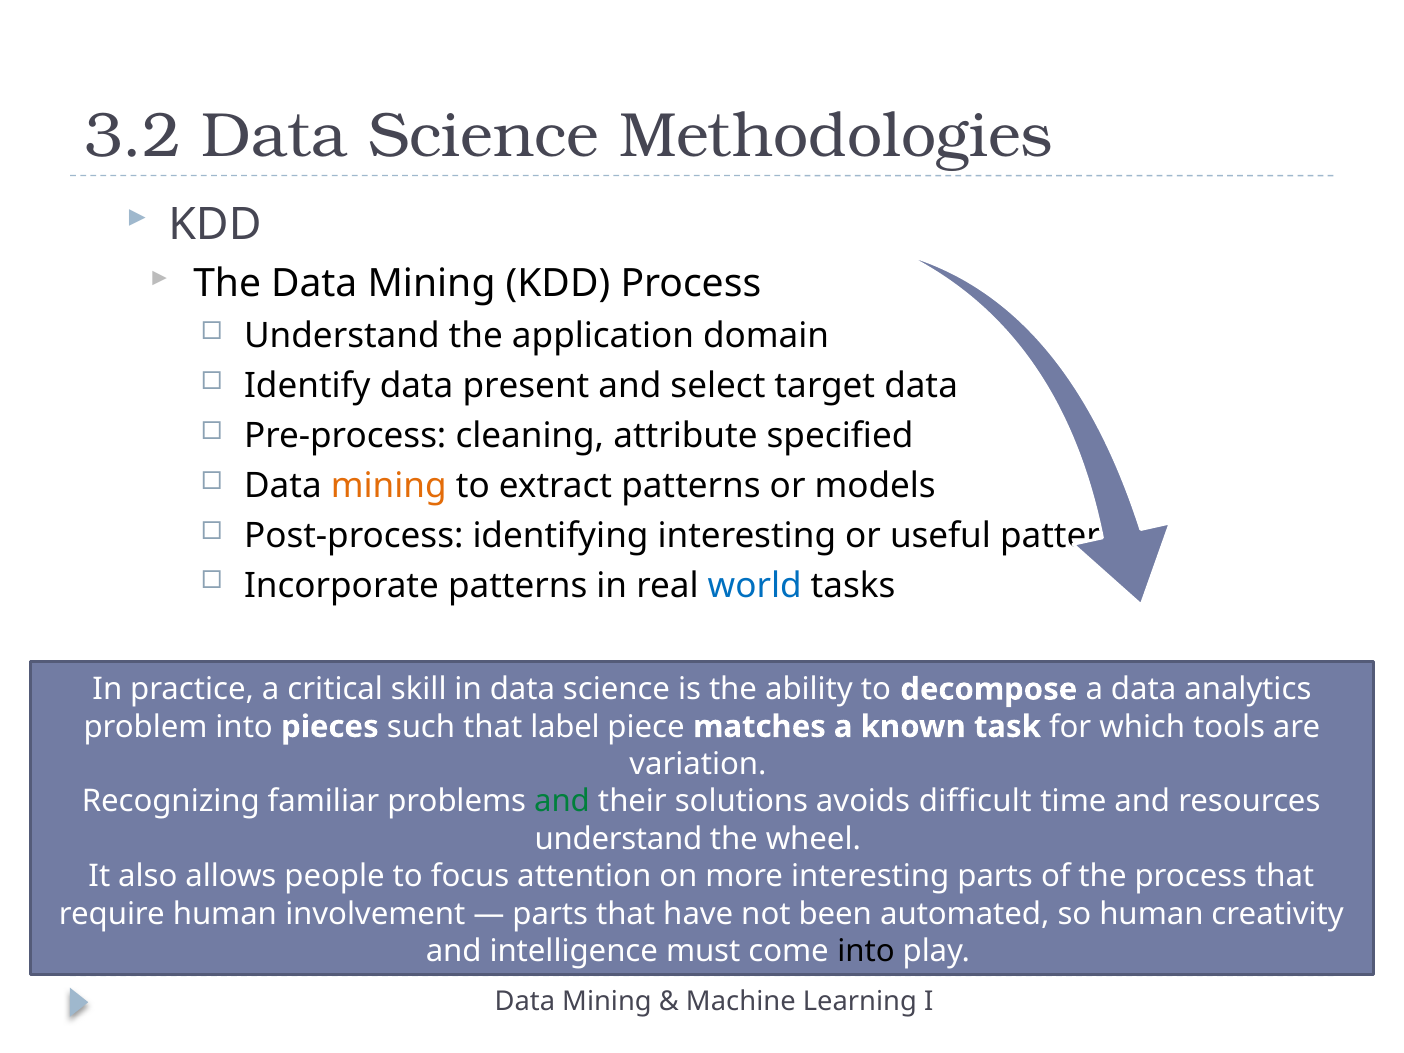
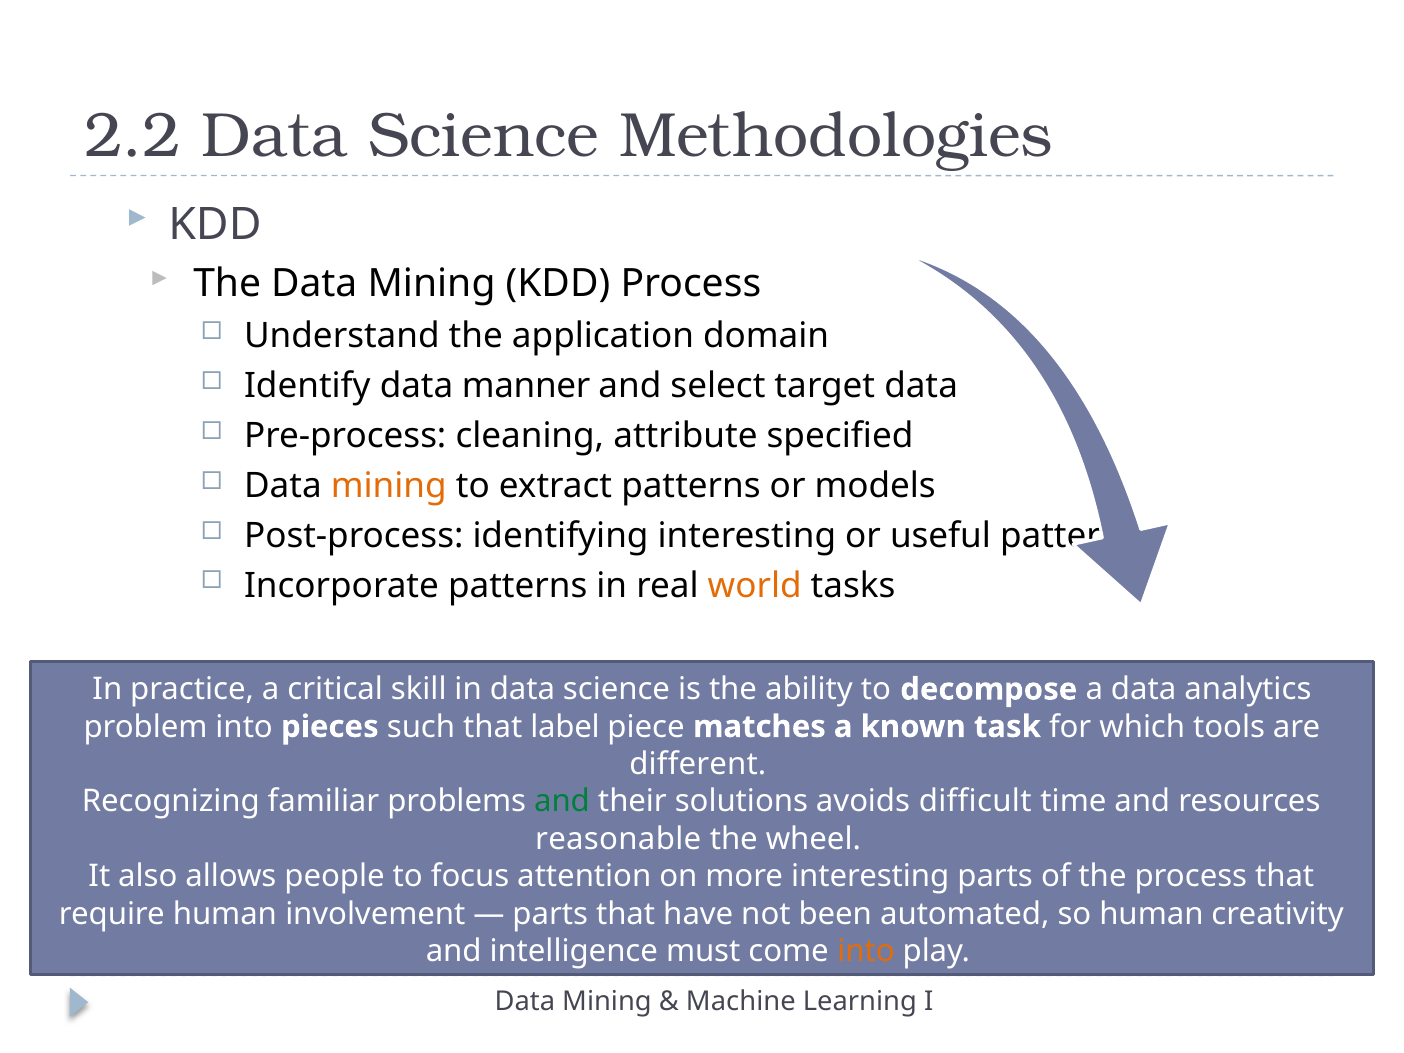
3.2: 3.2 -> 2.2 (133, 135)
present: present -> manner (526, 386)
world colour: blue -> orange (755, 586)
variation: variation -> different (698, 764)
understand: understand -> reasonable (618, 839)
into colour: black -> orange (866, 951)
